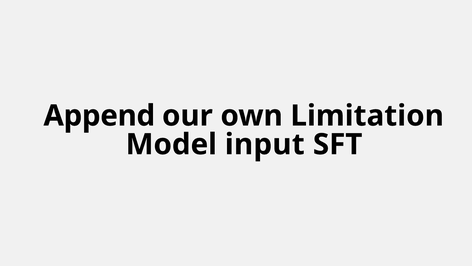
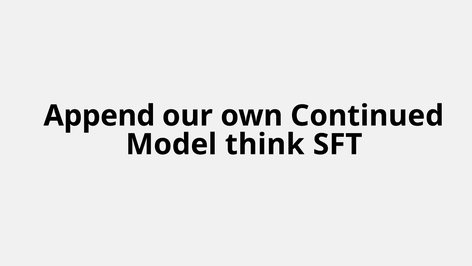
Limitation: Limitation -> Continued (367, 116)
input: input -> think (265, 144)
